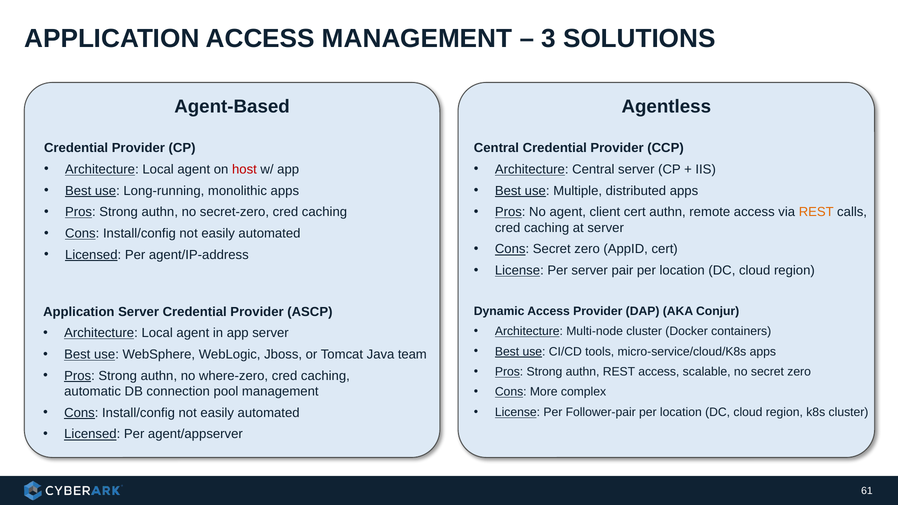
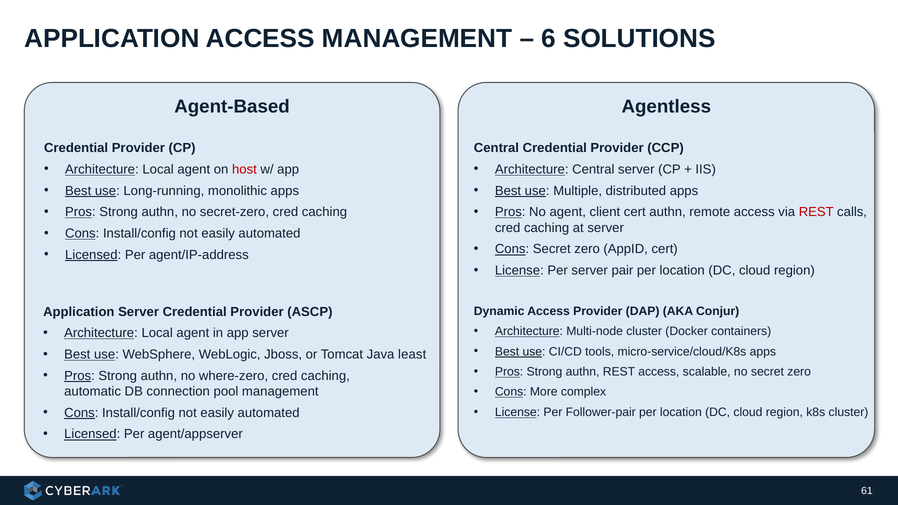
3: 3 -> 6 (549, 39)
REST colour: orange -> red (816, 212)
team: team -> least (412, 354)
